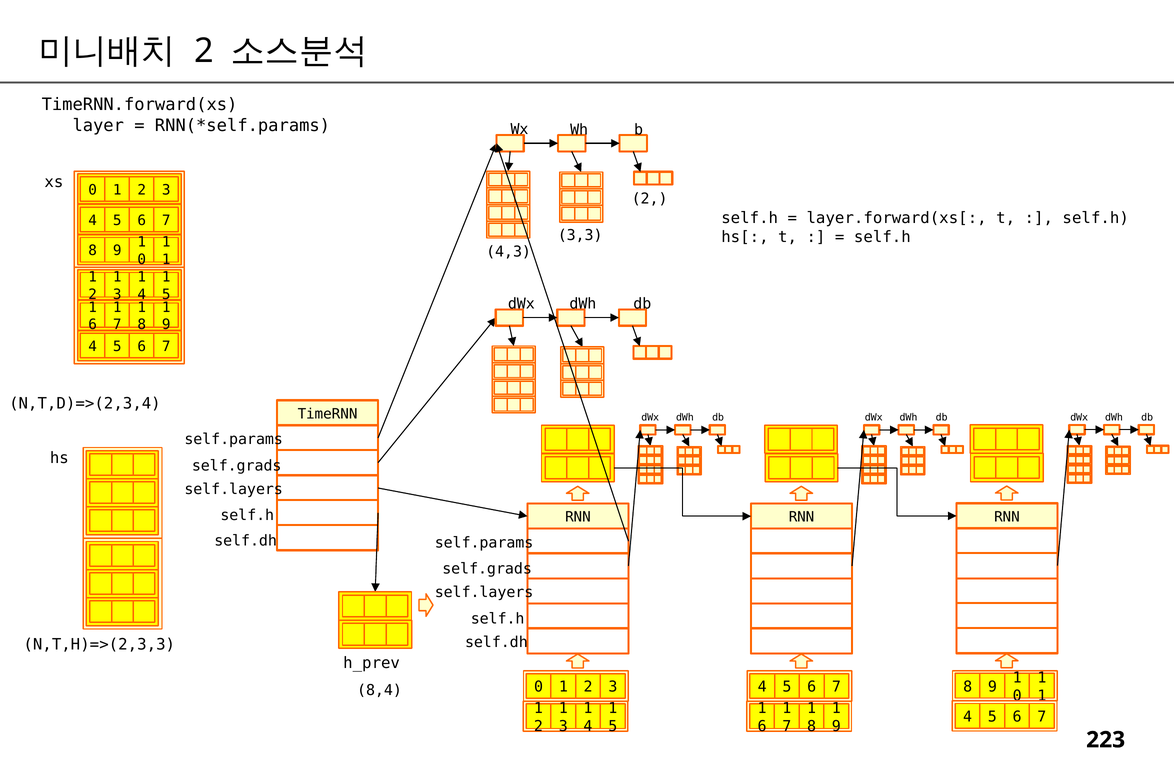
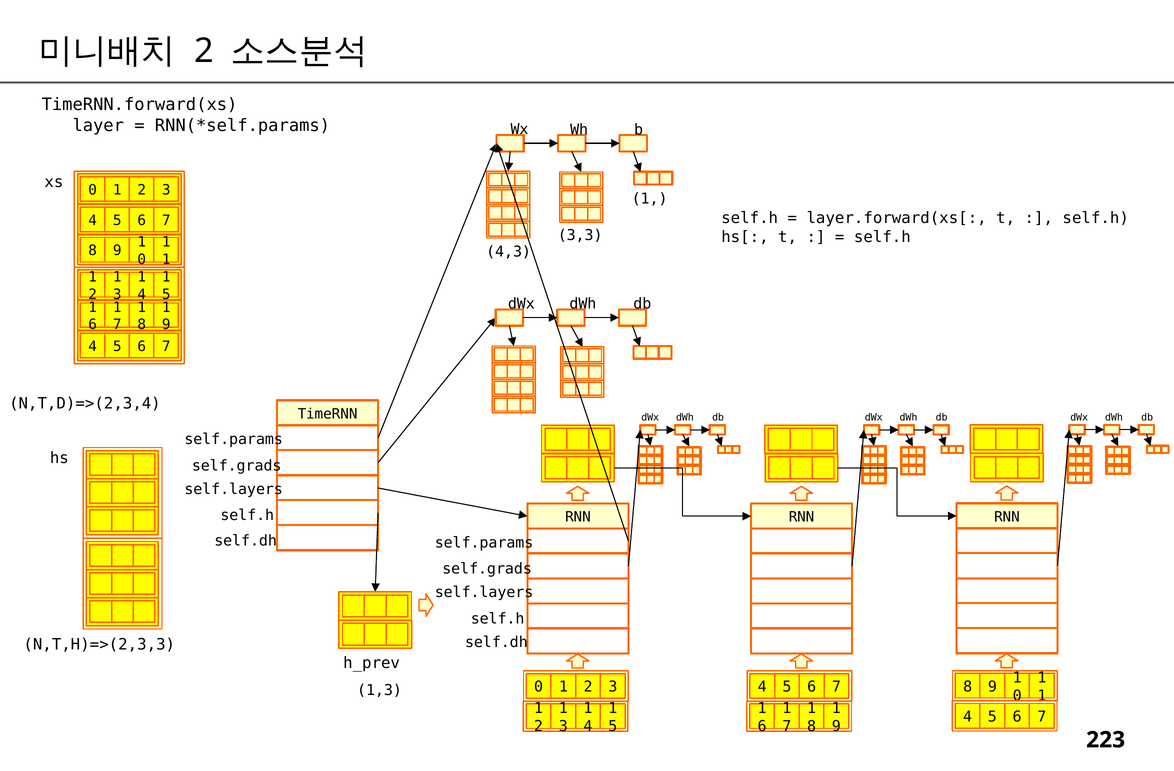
2: 2 -> 1 (650, 199)
8,4: 8,4 -> 1,3 (379, 691)
